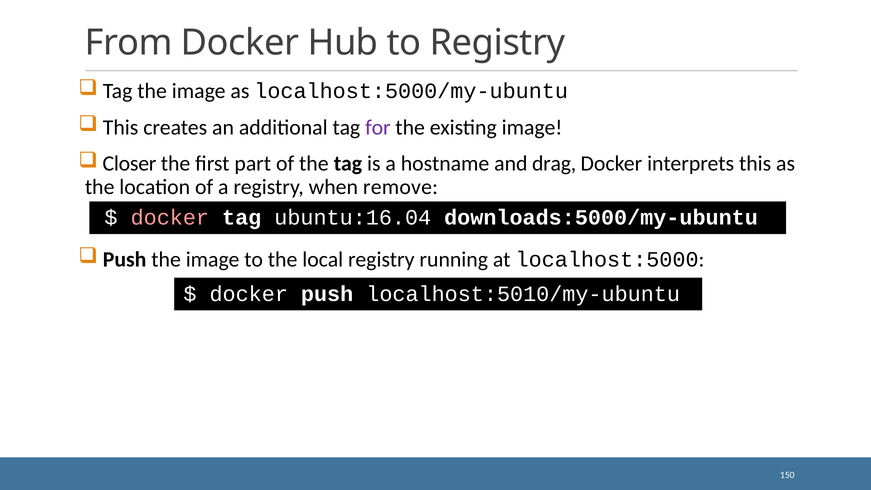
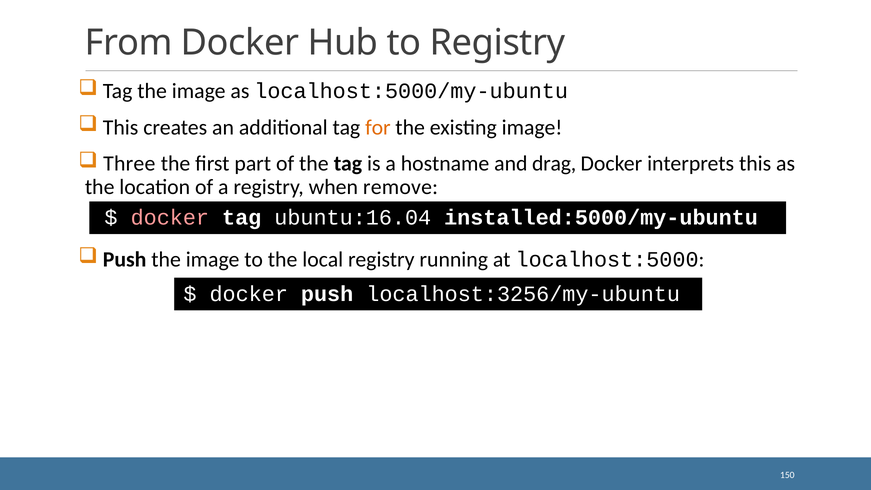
for colour: purple -> orange (378, 127)
Closer: Closer -> Three (129, 164)
downloads:5000/my-ubuntu: downloads:5000/my-ubuntu -> installed:5000/my-ubuntu (601, 218)
localhost:5010/my-ubuntu: localhost:5010/my-ubuntu -> localhost:3256/my-ubuntu (523, 294)
